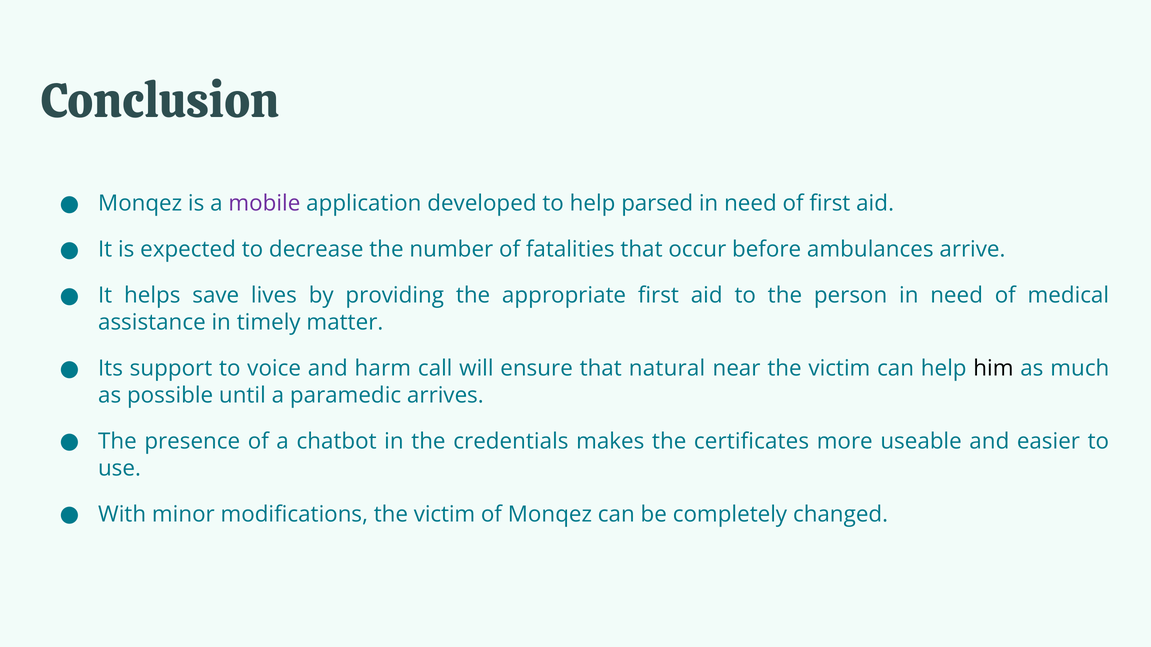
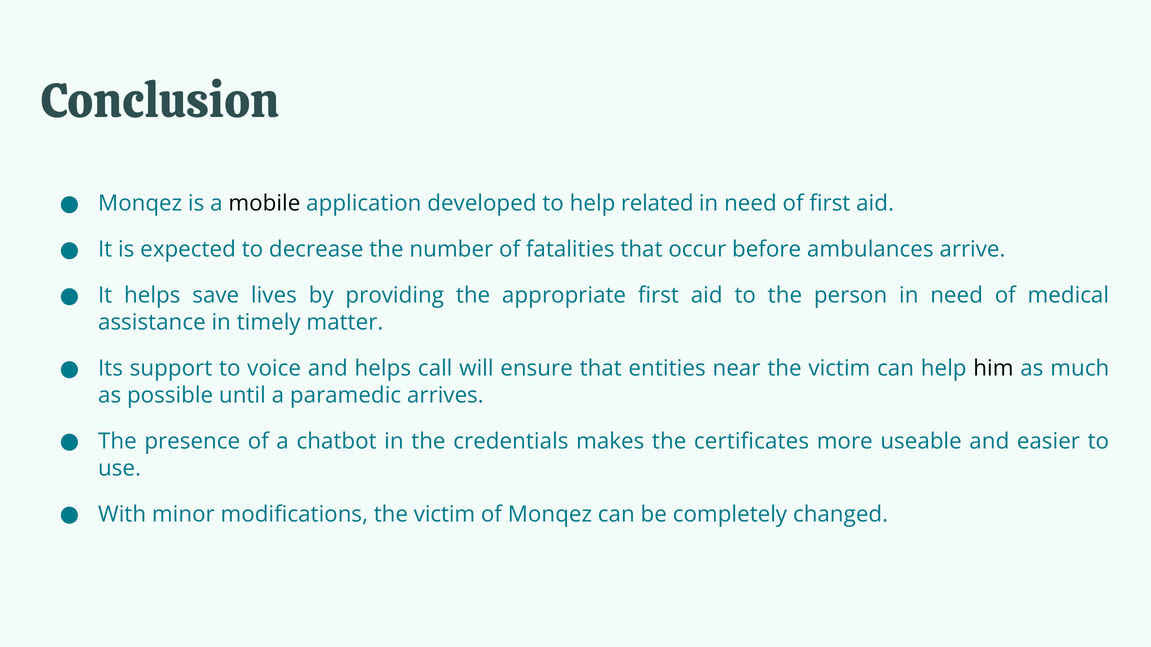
mobile colour: purple -> black (264, 204)
parsed: parsed -> related (657, 204)
and harm: harm -> helps (383, 369)
natural: natural -> entities (667, 369)
